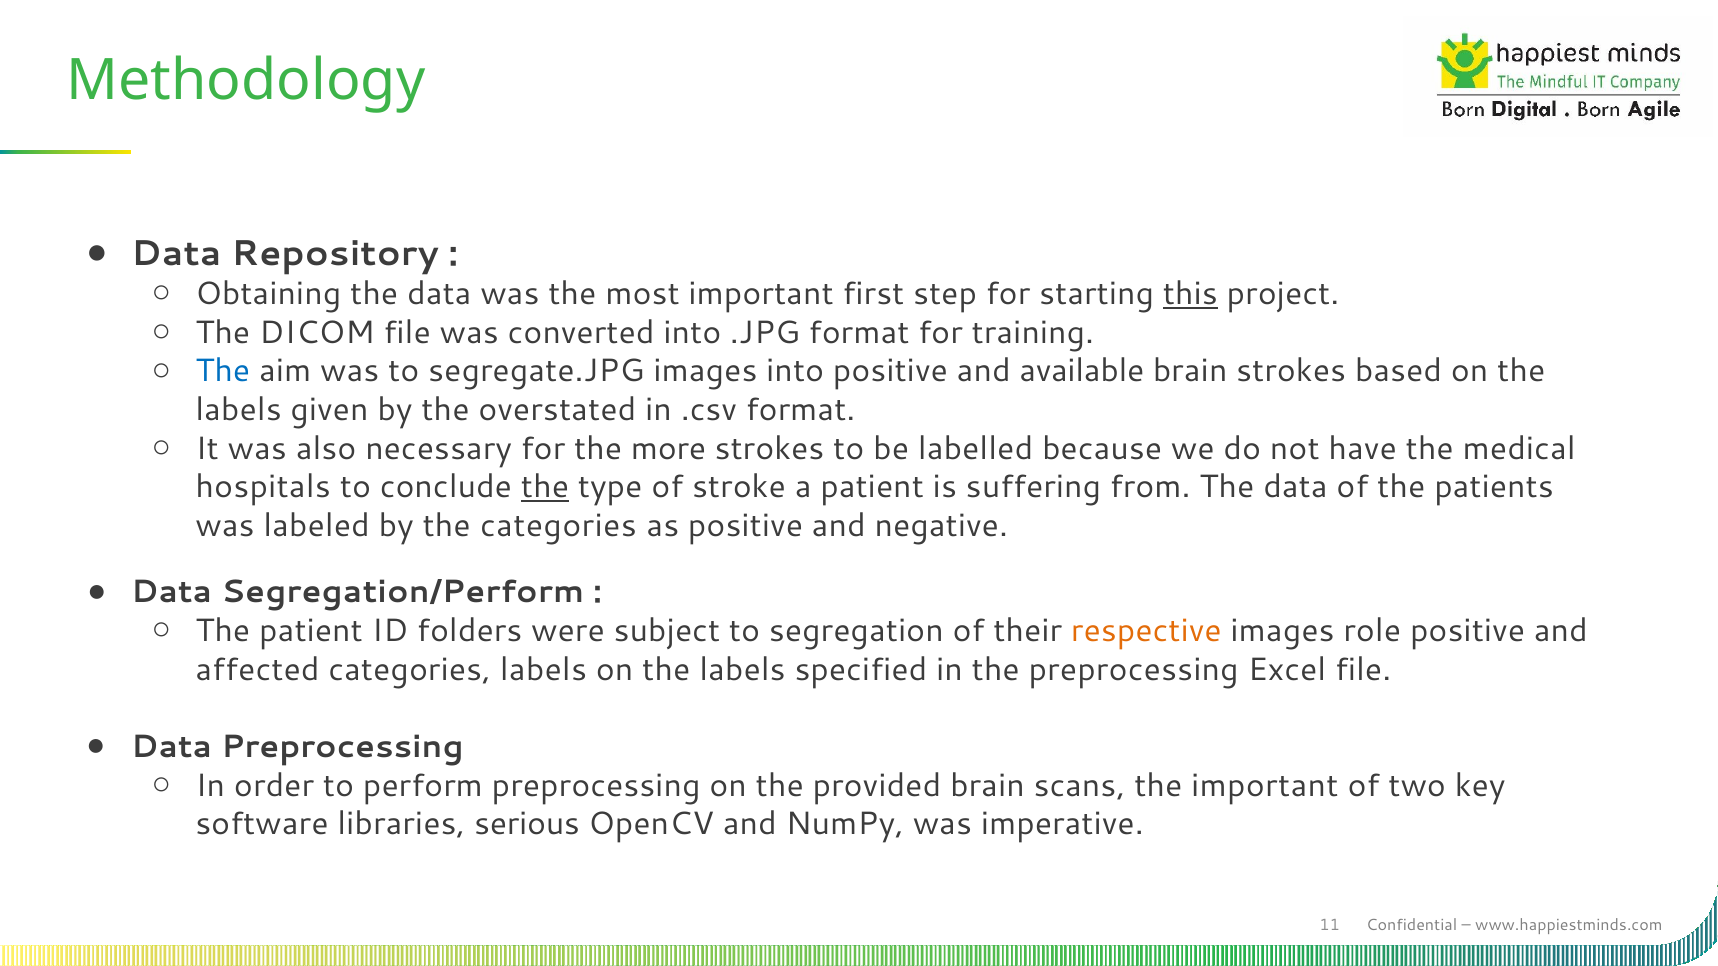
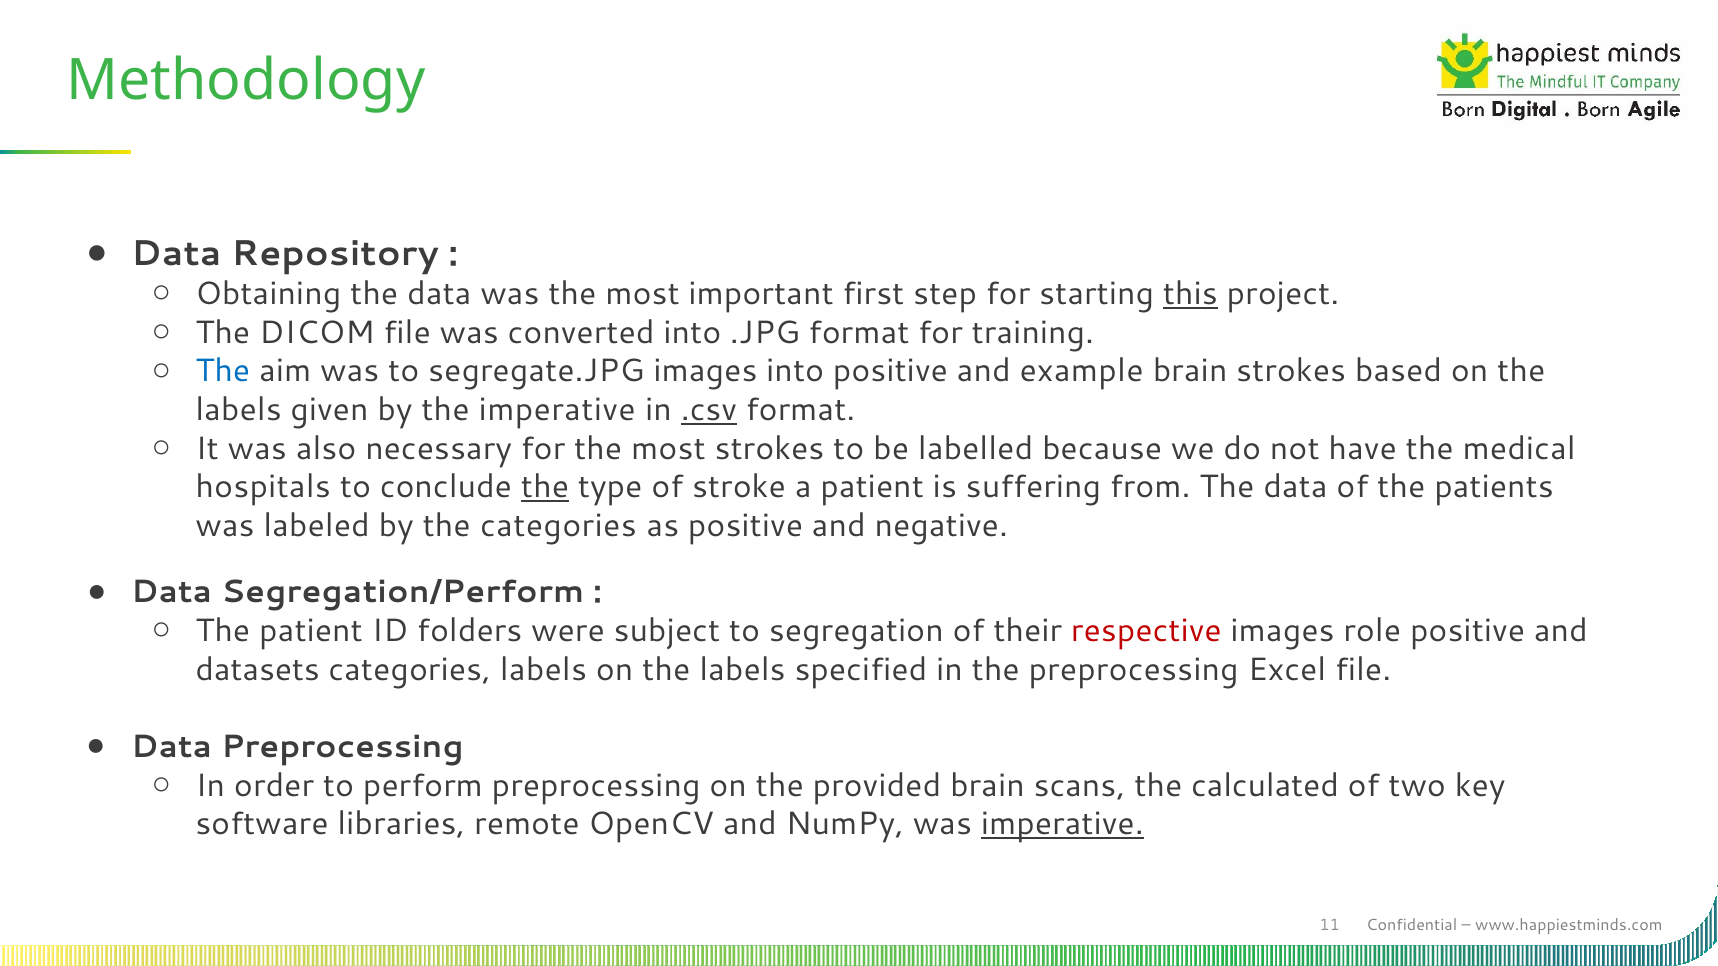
available: available -> example (1082, 371)
the overstated: overstated -> imperative (557, 410)
.csv underline: none -> present (709, 410)
for the more: more -> most (668, 449)
respective colour: orange -> red (1146, 631)
affected: affected -> datasets (258, 670)
the important: important -> calculated (1265, 786)
serious: serious -> remote (527, 824)
imperative underline: none -> present (1062, 824)
